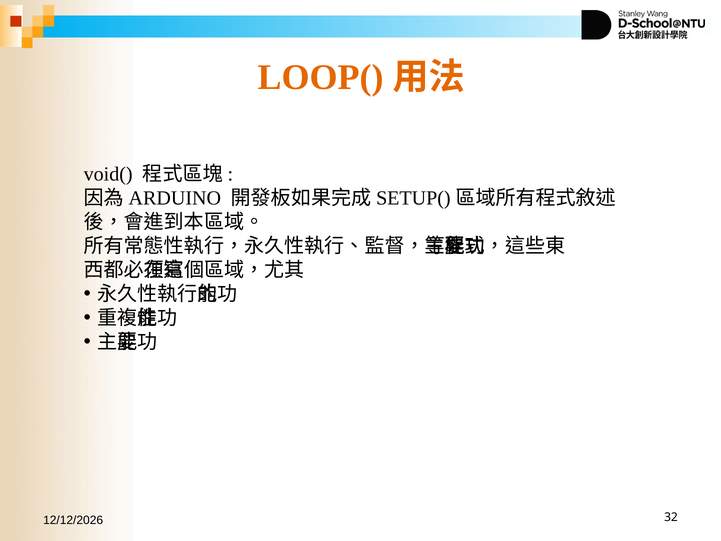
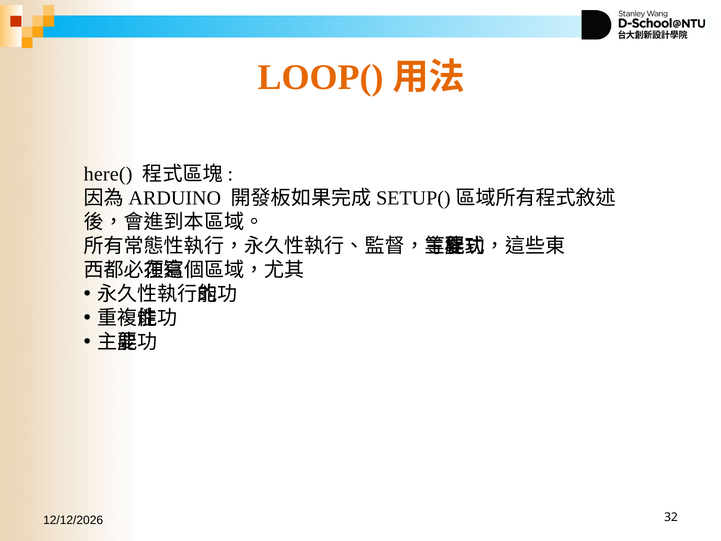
void(: void( -> here( (108, 174)
